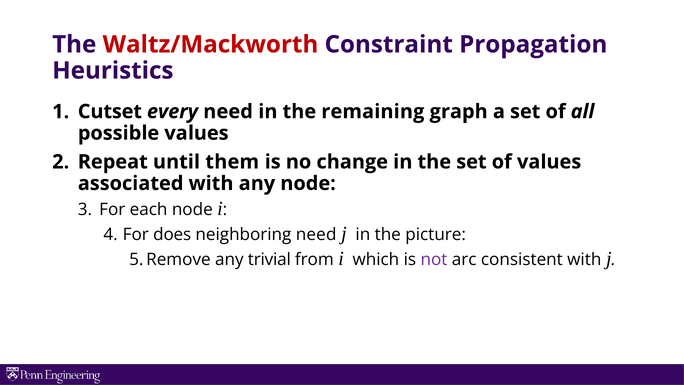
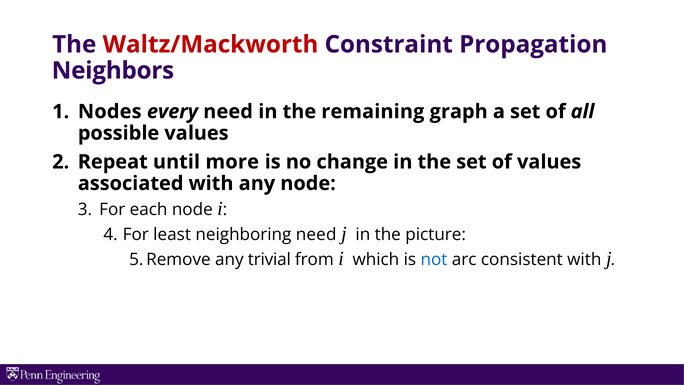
Heuristics: Heuristics -> Neighbors (113, 71)
Cutset: Cutset -> Nodes (110, 112)
them: them -> more (232, 162)
does: does -> least (172, 234)
not colour: purple -> blue (434, 260)
